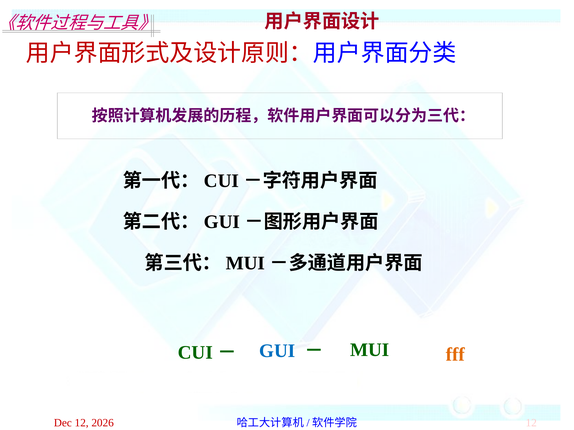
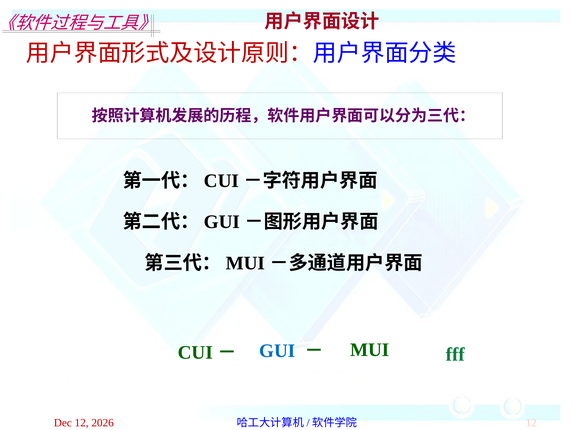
fff colour: orange -> green (455, 355)
